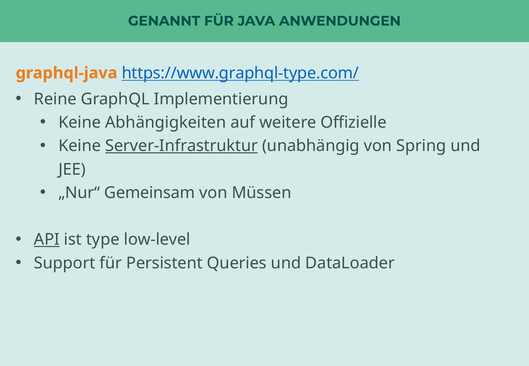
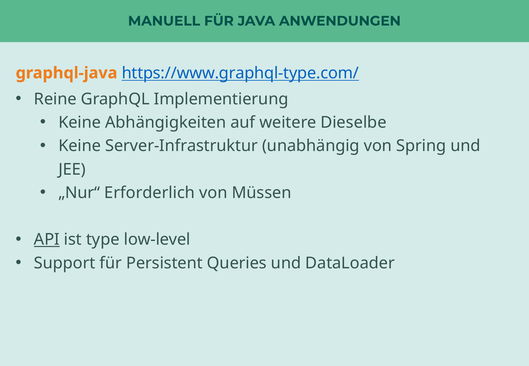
GENANNT: GENANNT -> MANUELL (164, 21)
Offizielle: Offizielle -> Dieselbe (353, 123)
Server-Infrastruktur underline: present -> none (182, 146)
Gemeinsam: Gemeinsam -> Erforderlich (150, 193)
